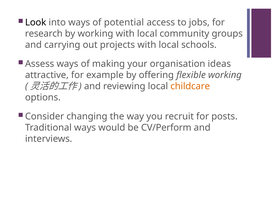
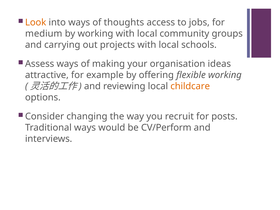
Look colour: black -> orange (36, 22)
potential: potential -> thoughts (124, 22)
research: research -> medium (44, 34)
